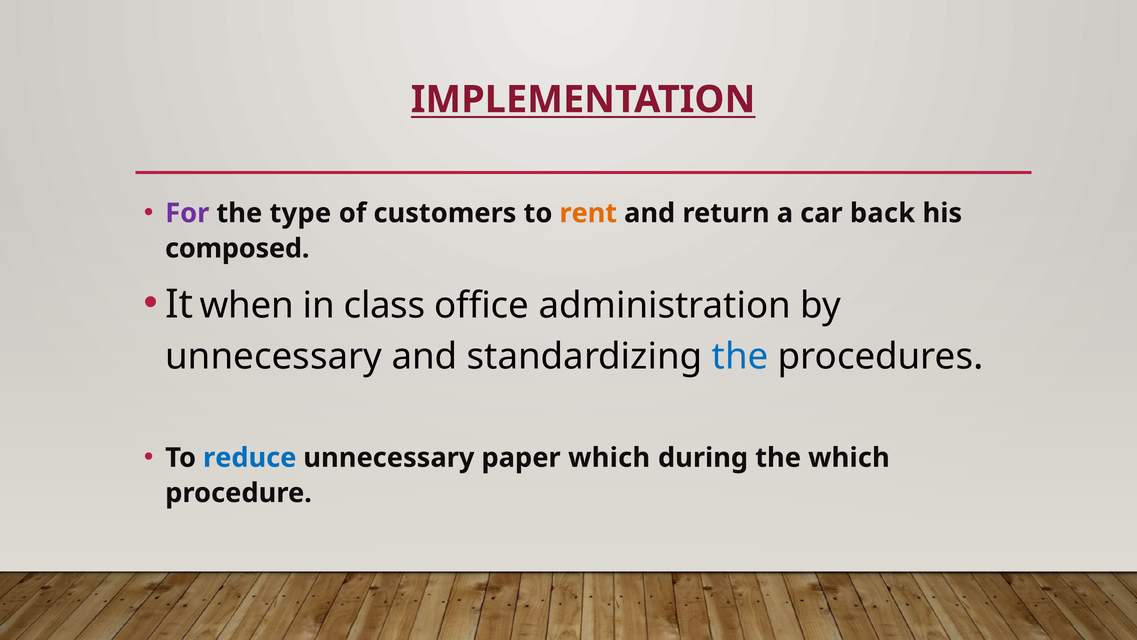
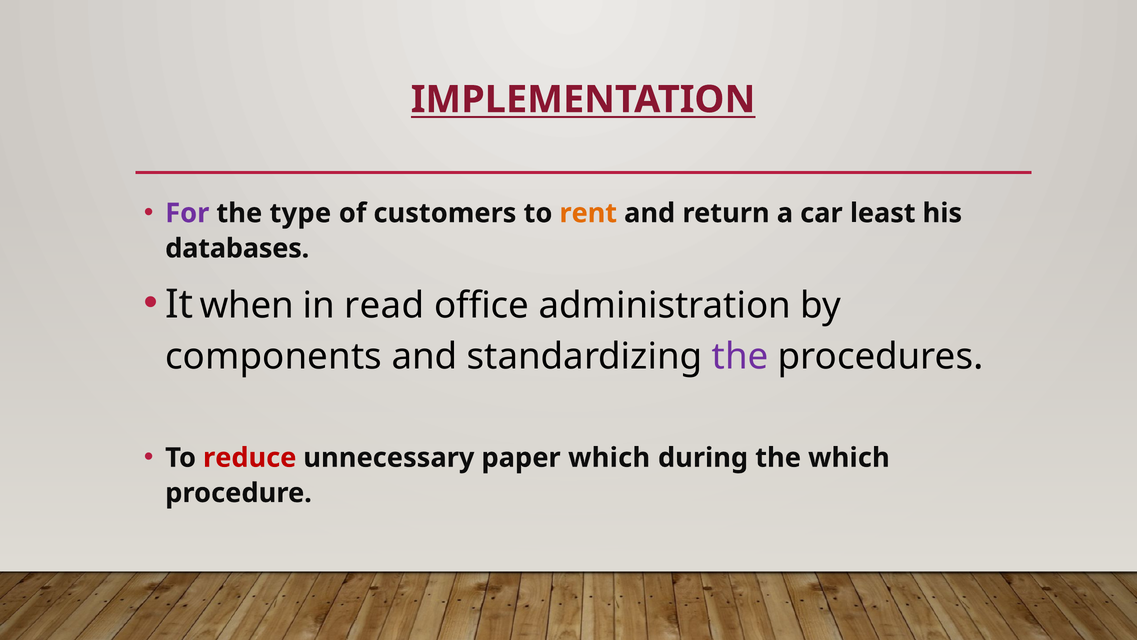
back: back -> least (883, 213)
composed: composed -> databases (237, 248)
class: class -> read (384, 305)
unnecessary: unnecessary -> components (274, 356)
the colour: blue -> purple (740, 356)
reduce colour: blue -> red (250, 457)
